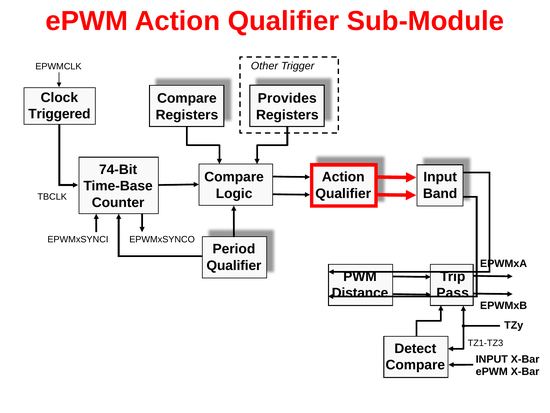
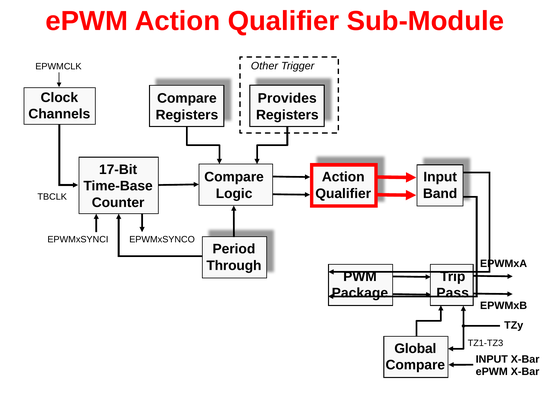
Triggered: Triggered -> Channels (59, 114)
74-Bit: 74-Bit -> 17-Bit (118, 169)
Qualifier: Qualifier -> Through (234, 265)
Distance: Distance -> Package (360, 293)
Detect: Detect -> Global (415, 348)
